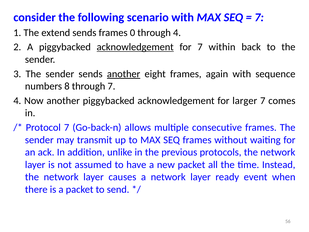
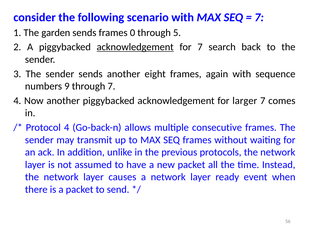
extend: extend -> garden (56, 33)
through 4: 4 -> 5 (177, 33)
within: within -> search (222, 47)
another underline: present -> none (124, 74)
8: 8 -> 9 (67, 86)
Protocol 7: 7 -> 4 (67, 127)
